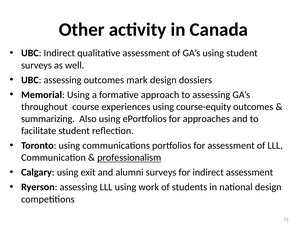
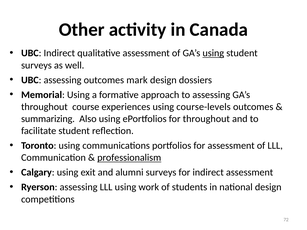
using underline: none -> present (213, 53)
course-equity: course-equity -> course-levels (204, 107)
for approaches: approaches -> throughout (206, 119)
